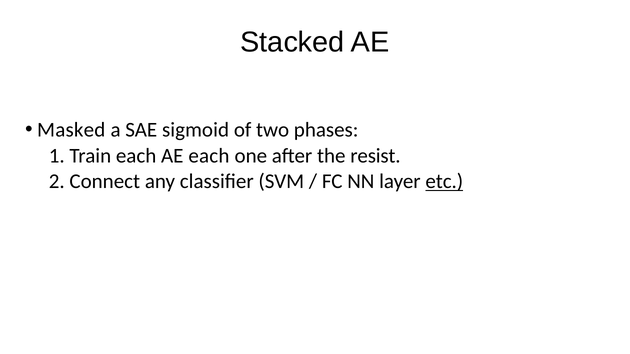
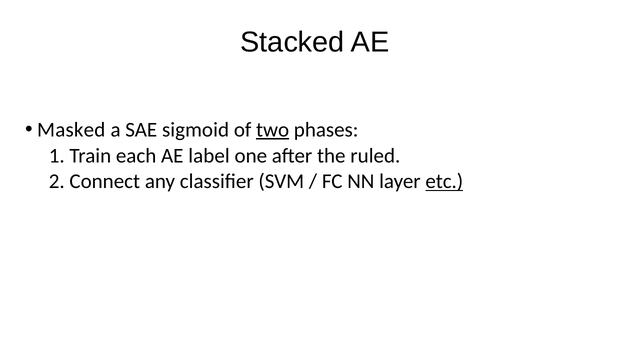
two underline: none -> present (273, 130)
AE each: each -> label (209, 156)
resist: resist -> ruled (375, 156)
